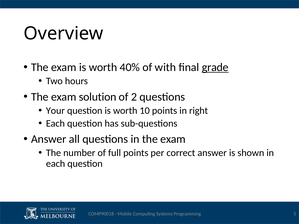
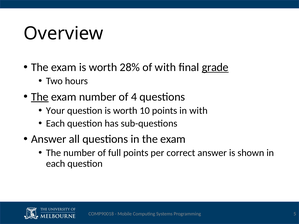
40%: 40% -> 28% (130, 67)
The underline: none -> present (40, 97)
exam solution: solution -> number (98, 97)
2: 2 -> 4 (134, 97)
in right: right -> with (198, 111)
